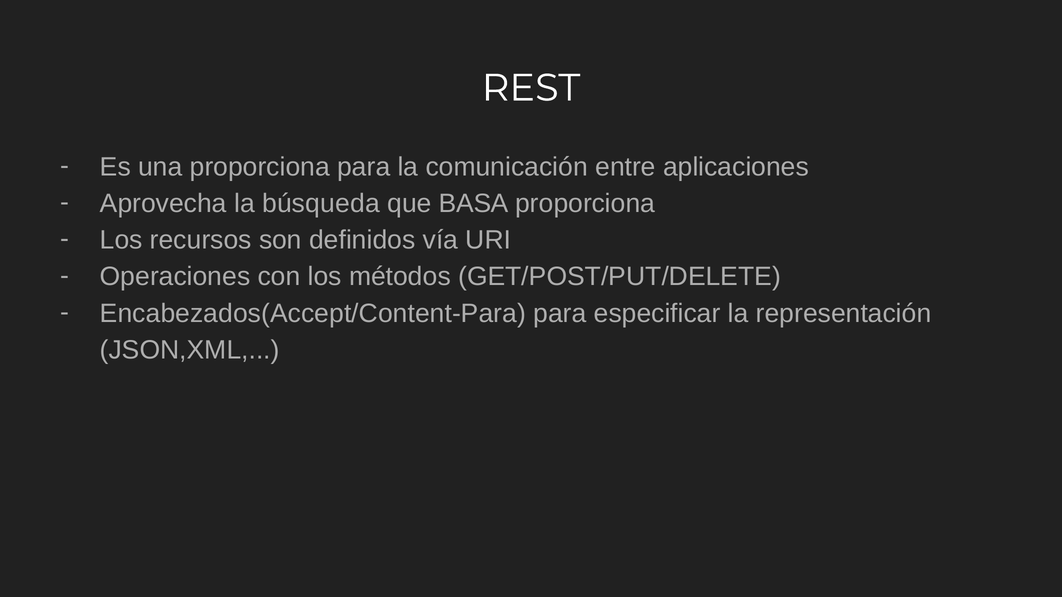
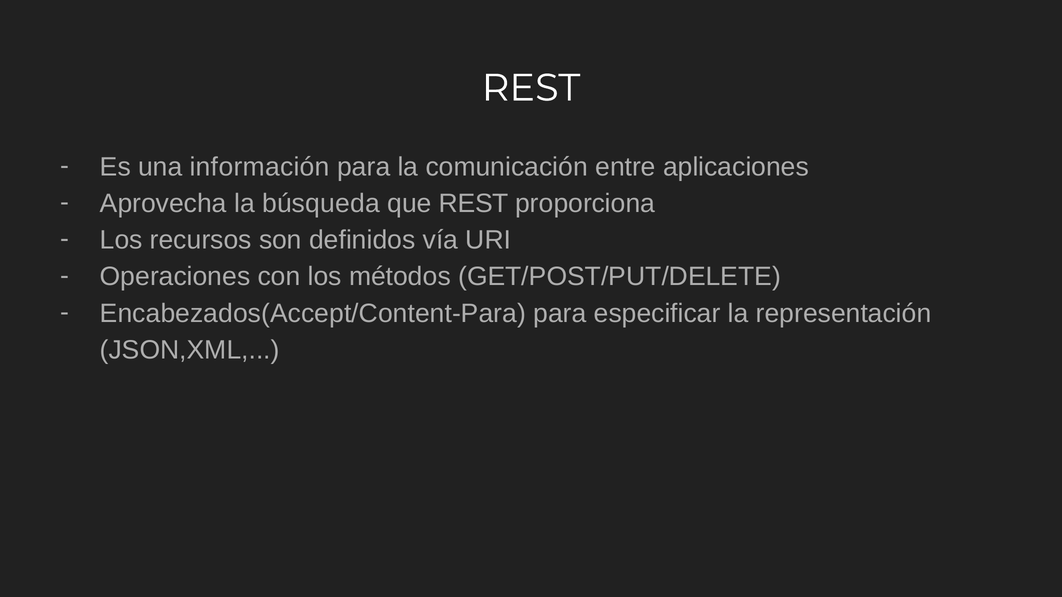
una proporciona: proporciona -> información (260, 167)
que BASA: BASA -> REST (474, 204)
